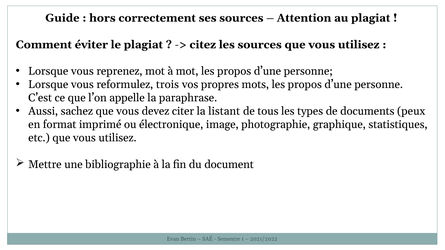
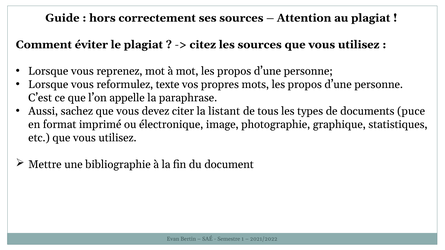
trois: trois -> texte (168, 85)
peux: peux -> puce (411, 111)
